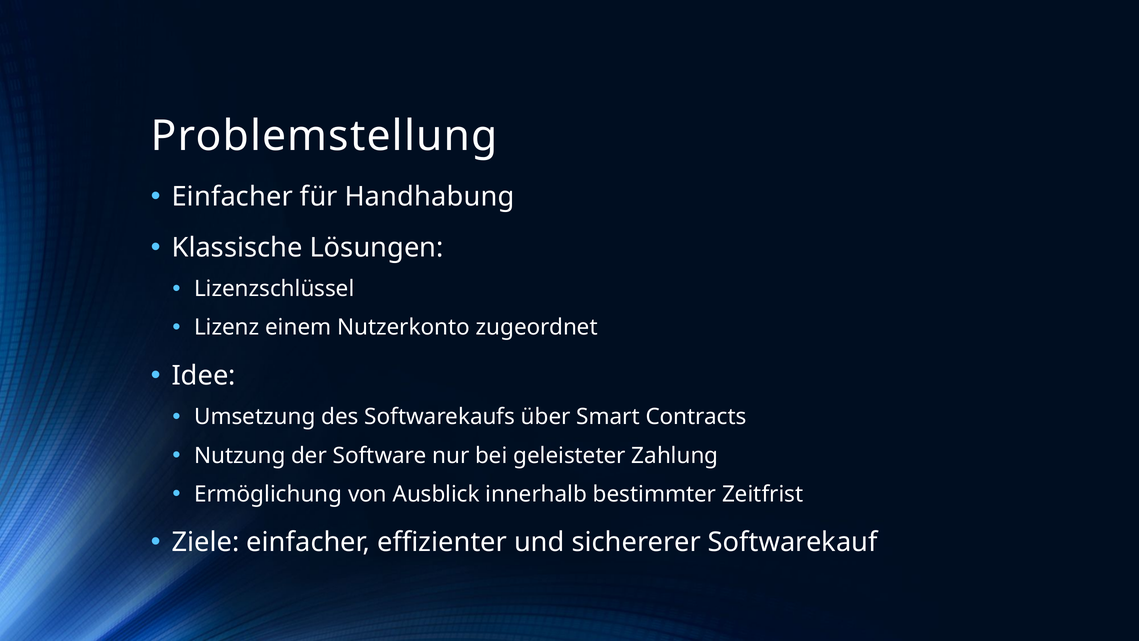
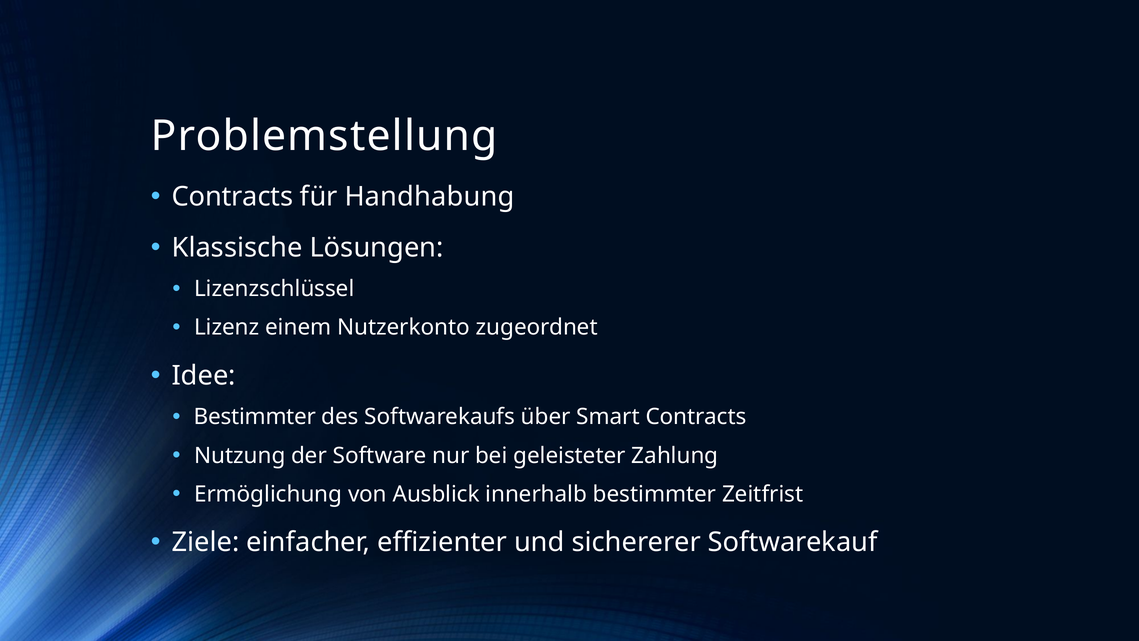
Einfacher: Einfacher -> Contracts (232, 197)
Umsetzung: Umsetzung -> Bestimmter (255, 417)
